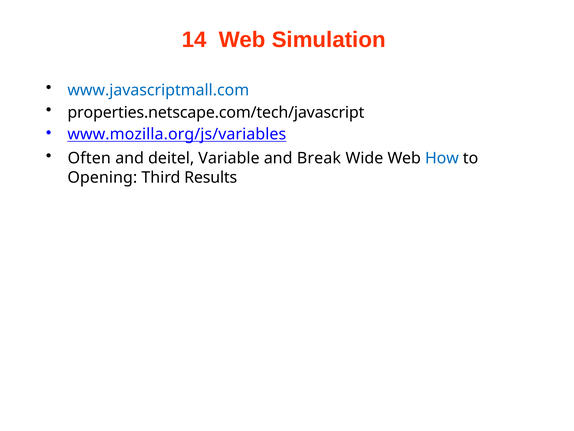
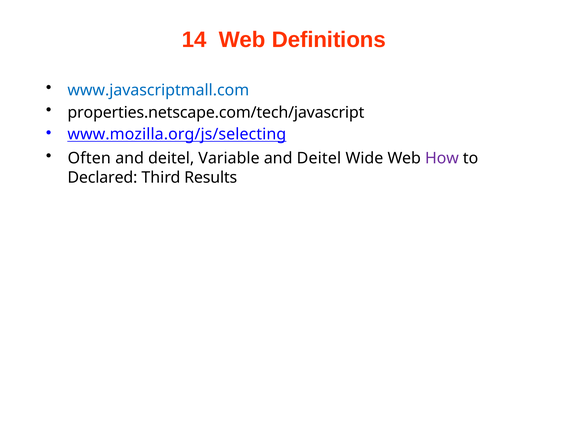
Simulation: Simulation -> Definitions (329, 40)
www.mozilla.org/js/variables: www.mozilla.org/js/variables -> www.mozilla.org/js/selecting (177, 134)
Break: Break -> Deitel (319, 158)
How colour: blue -> purple (442, 158)
Opening: Opening -> Declared (102, 177)
